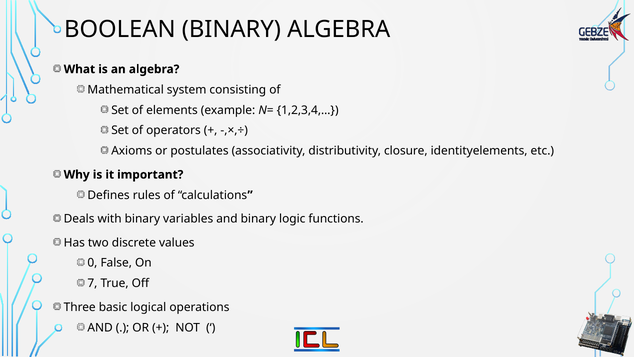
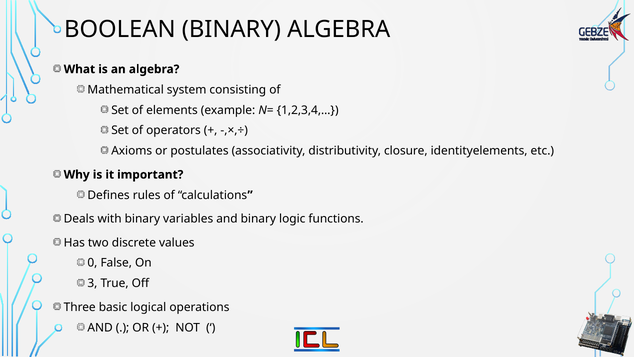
7: 7 -> 3 (92, 283)
